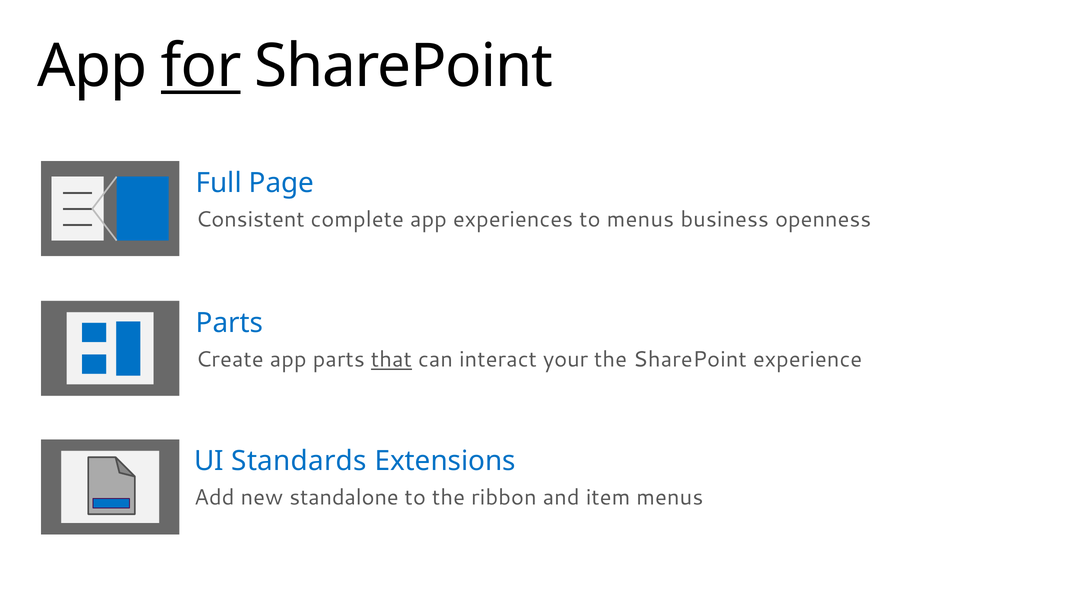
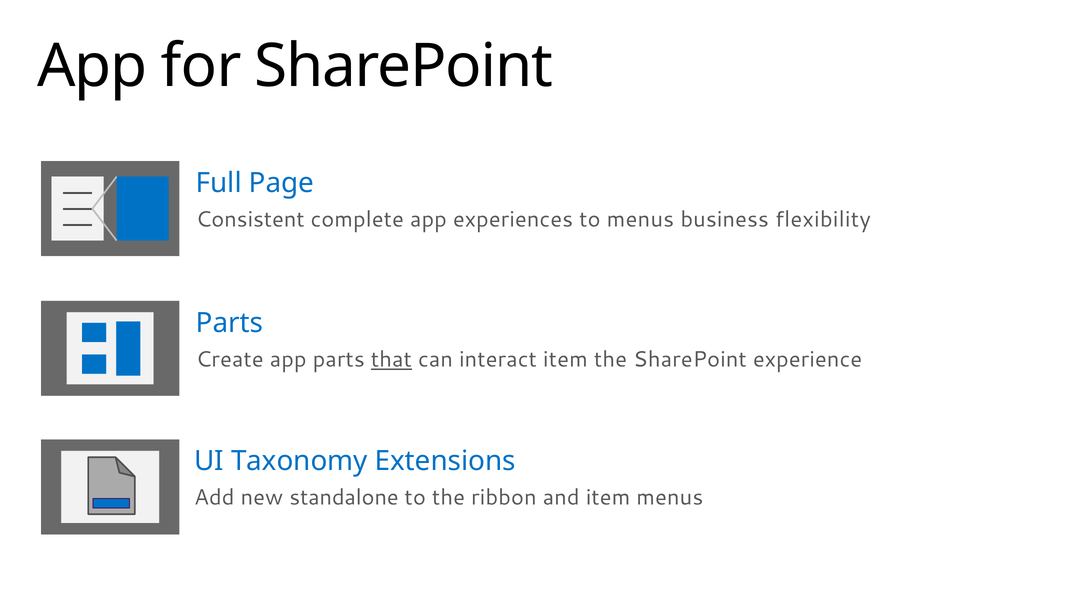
for underline: present -> none (201, 66)
openness: openness -> flexibility (823, 219)
interact your: your -> item (565, 359)
Standards: Standards -> Taxonomy (299, 461)
